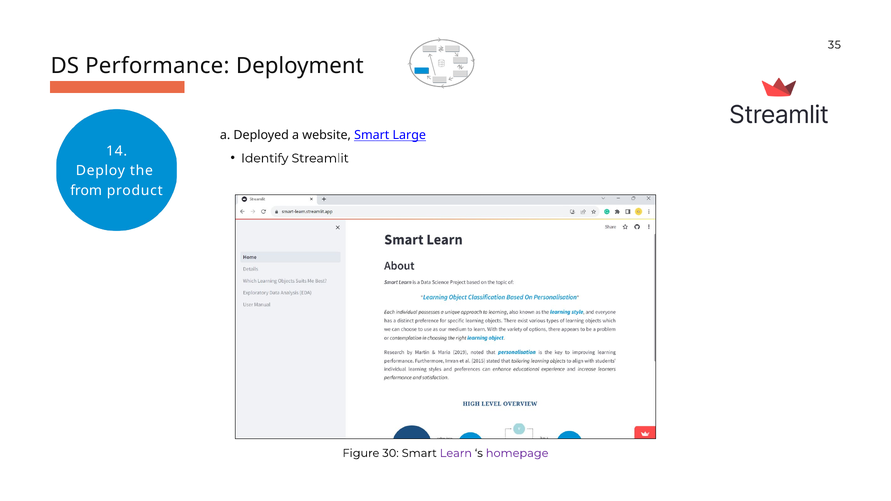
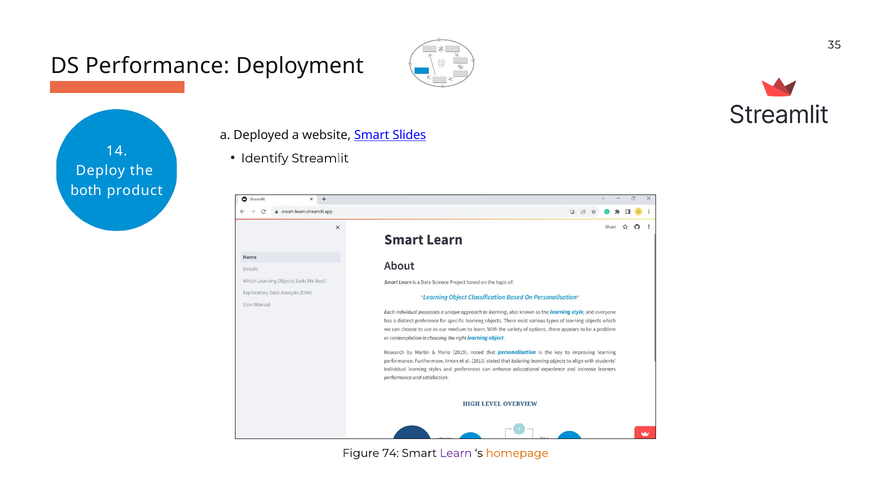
Large: Large -> Slides (409, 135)
from: from -> both (86, 191)
30: 30 -> 74 (391, 453)
homepage colour: purple -> orange (517, 453)
